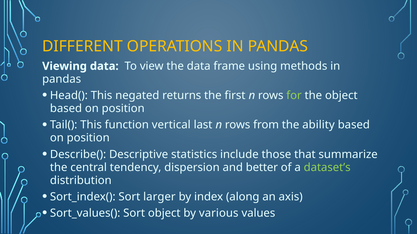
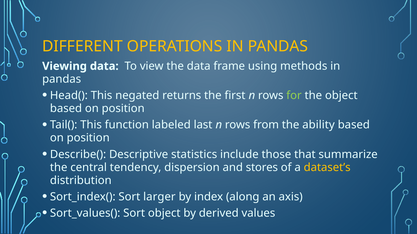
vertical: vertical -> labeled (171, 125)
better: better -> stores (262, 168)
dataset’s colour: light green -> yellow (327, 168)
various: various -> derived (219, 214)
